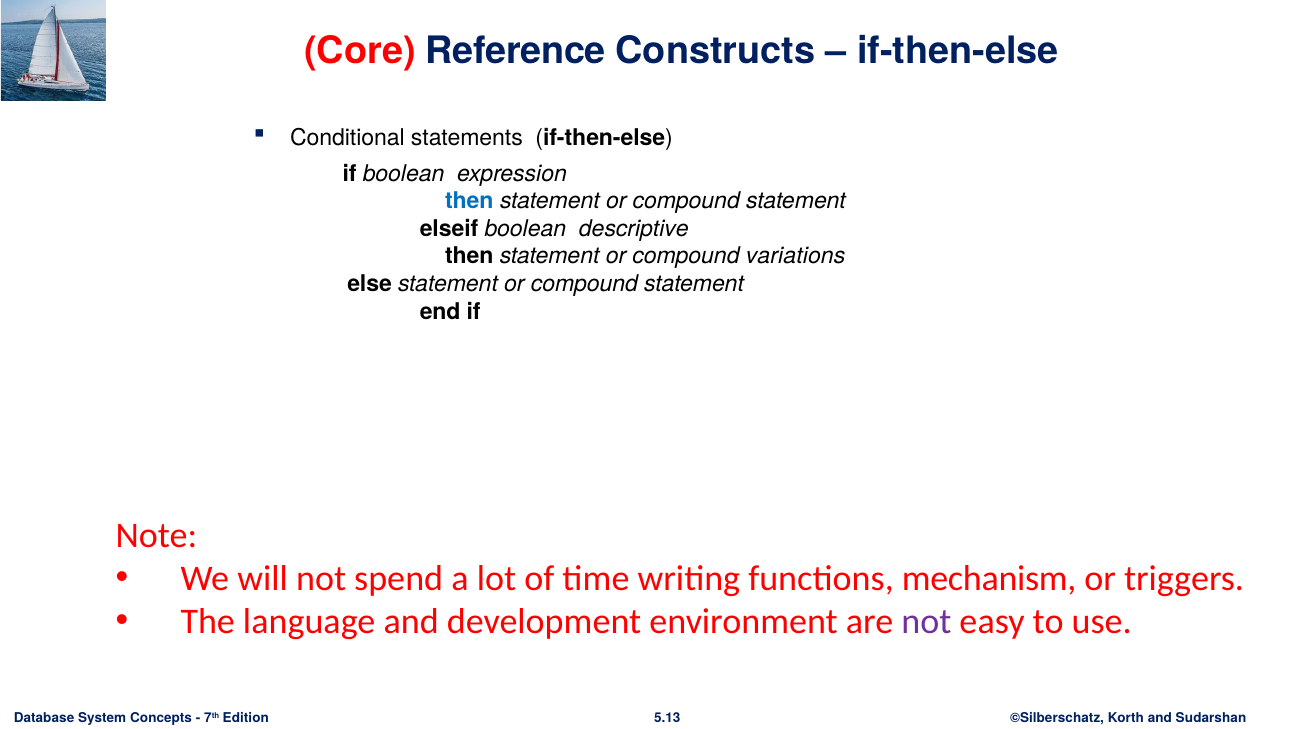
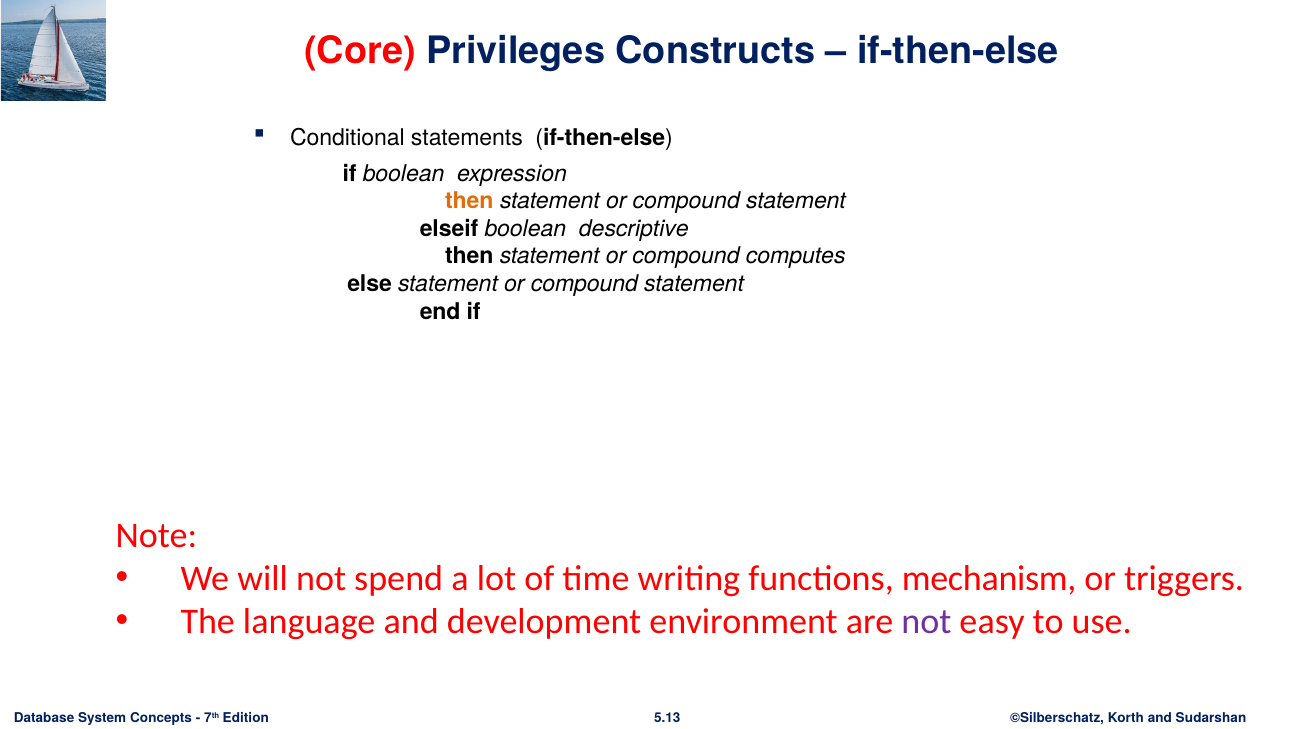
Reference: Reference -> Privileges (516, 51)
then colour: blue -> orange (469, 201)
variations: variations -> computes (796, 257)
